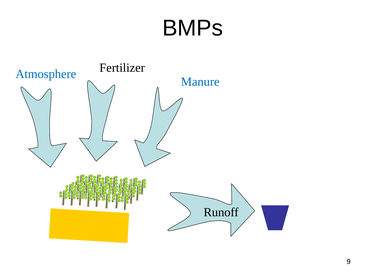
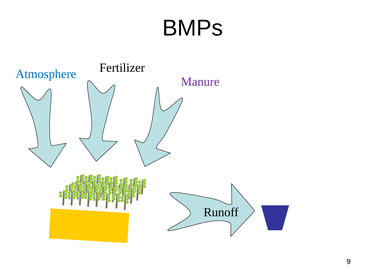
Manure colour: blue -> purple (200, 82)
